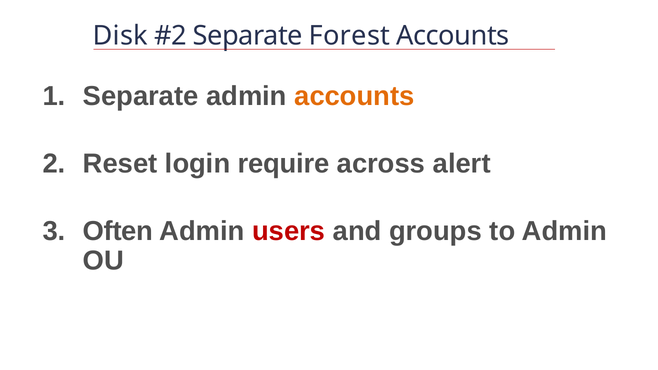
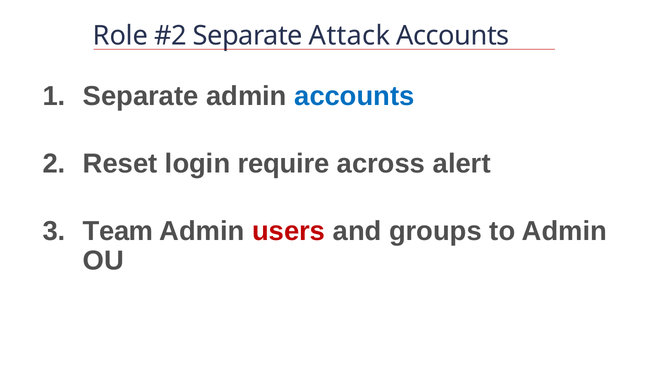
Disk: Disk -> Role (120, 36)
Forest: Forest -> Attack (349, 36)
accounts colour: orange -> blue (354, 96)
Often: Often -> Team (118, 231)
